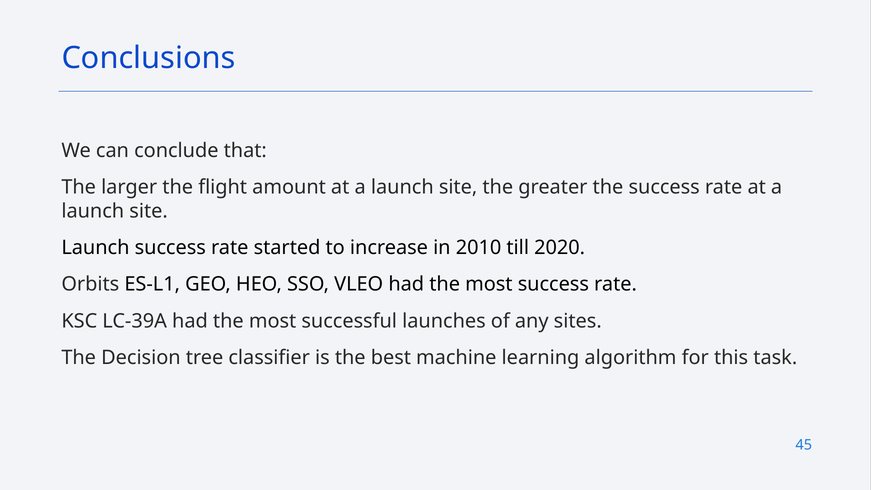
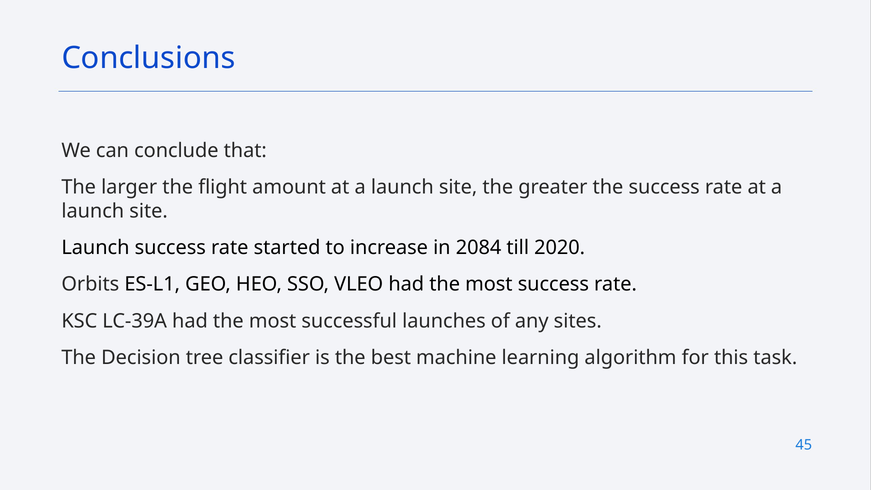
2010: 2010 -> 2084 (479, 248)
